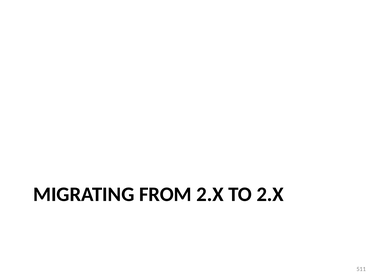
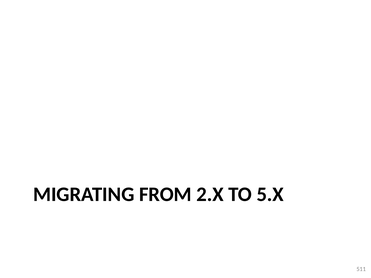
TO 2.X: 2.X -> 5.X (270, 194)
